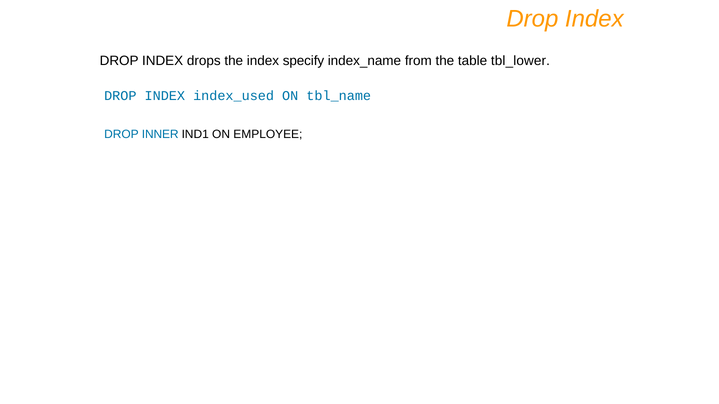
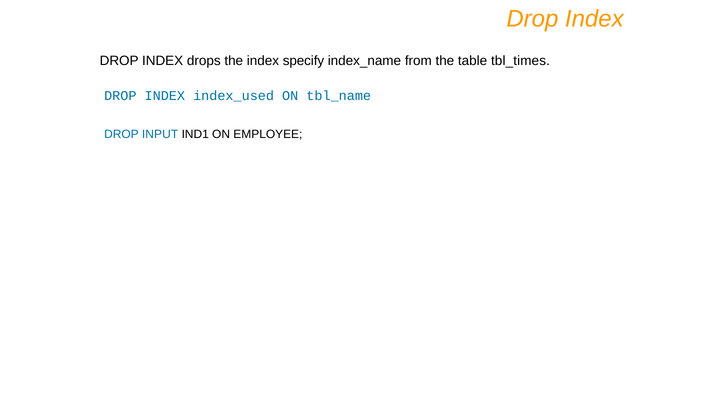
tbl_lower: tbl_lower -> tbl_times (520, 61)
INNER: INNER -> INPUT (160, 135)
